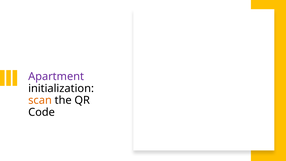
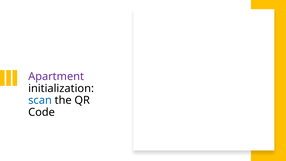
scan colour: orange -> blue (40, 100)
